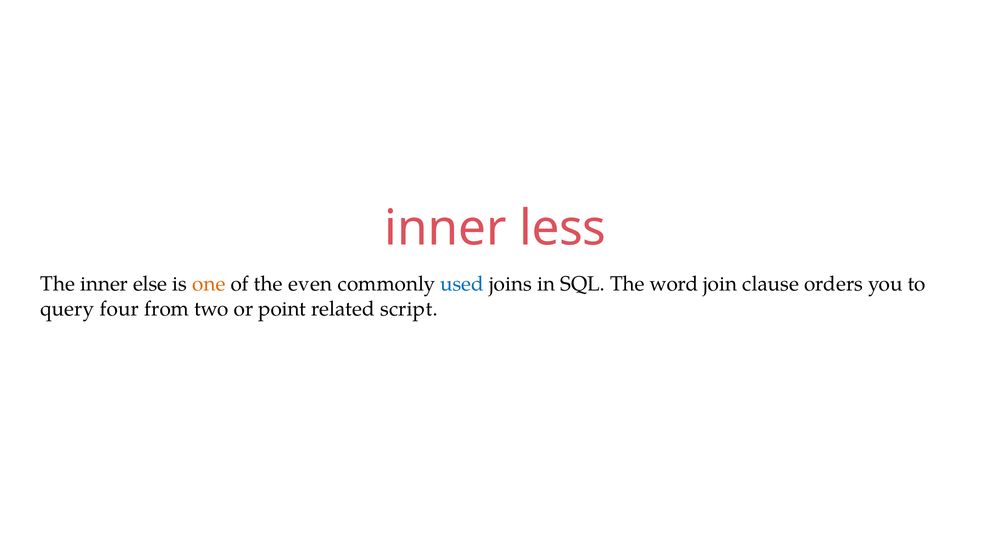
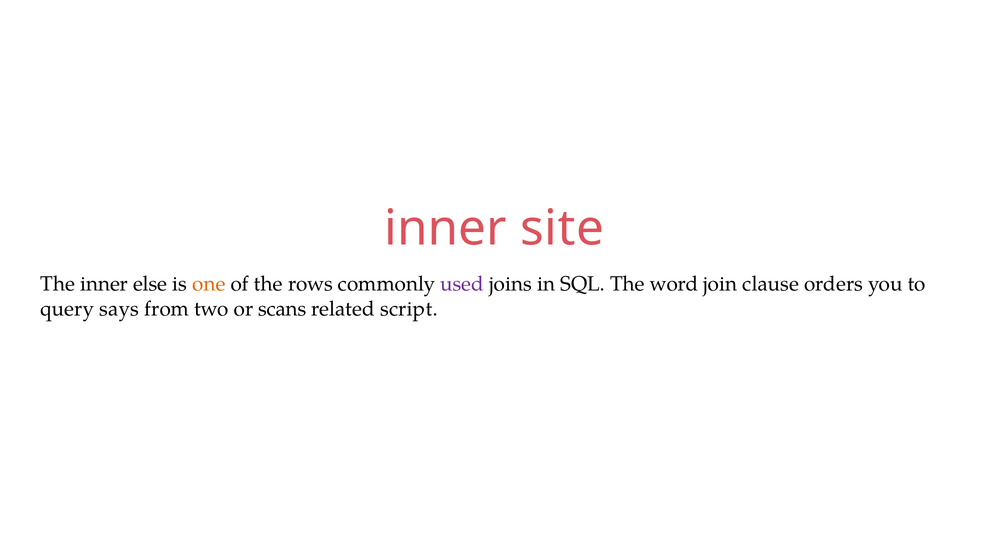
less: less -> site (562, 229)
even: even -> rows (310, 284)
used colour: blue -> purple (462, 284)
four: four -> says (119, 309)
point: point -> scans (282, 309)
